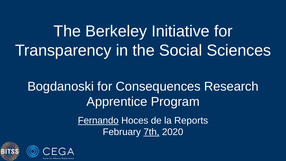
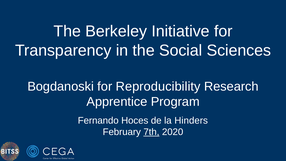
Consequences: Consequences -> Reproducibility (158, 86)
Fernando underline: present -> none (98, 120)
Reports: Reports -> Hinders (191, 120)
